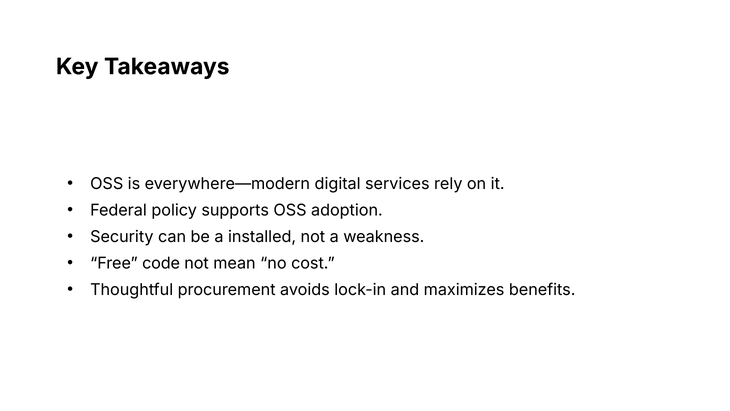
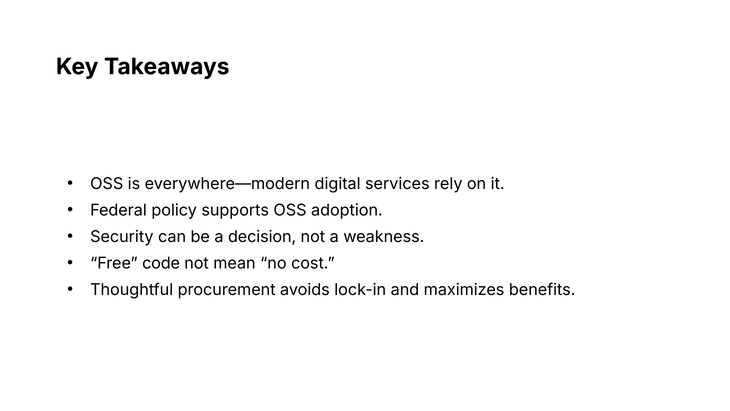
installed: installed -> decision (262, 237)
